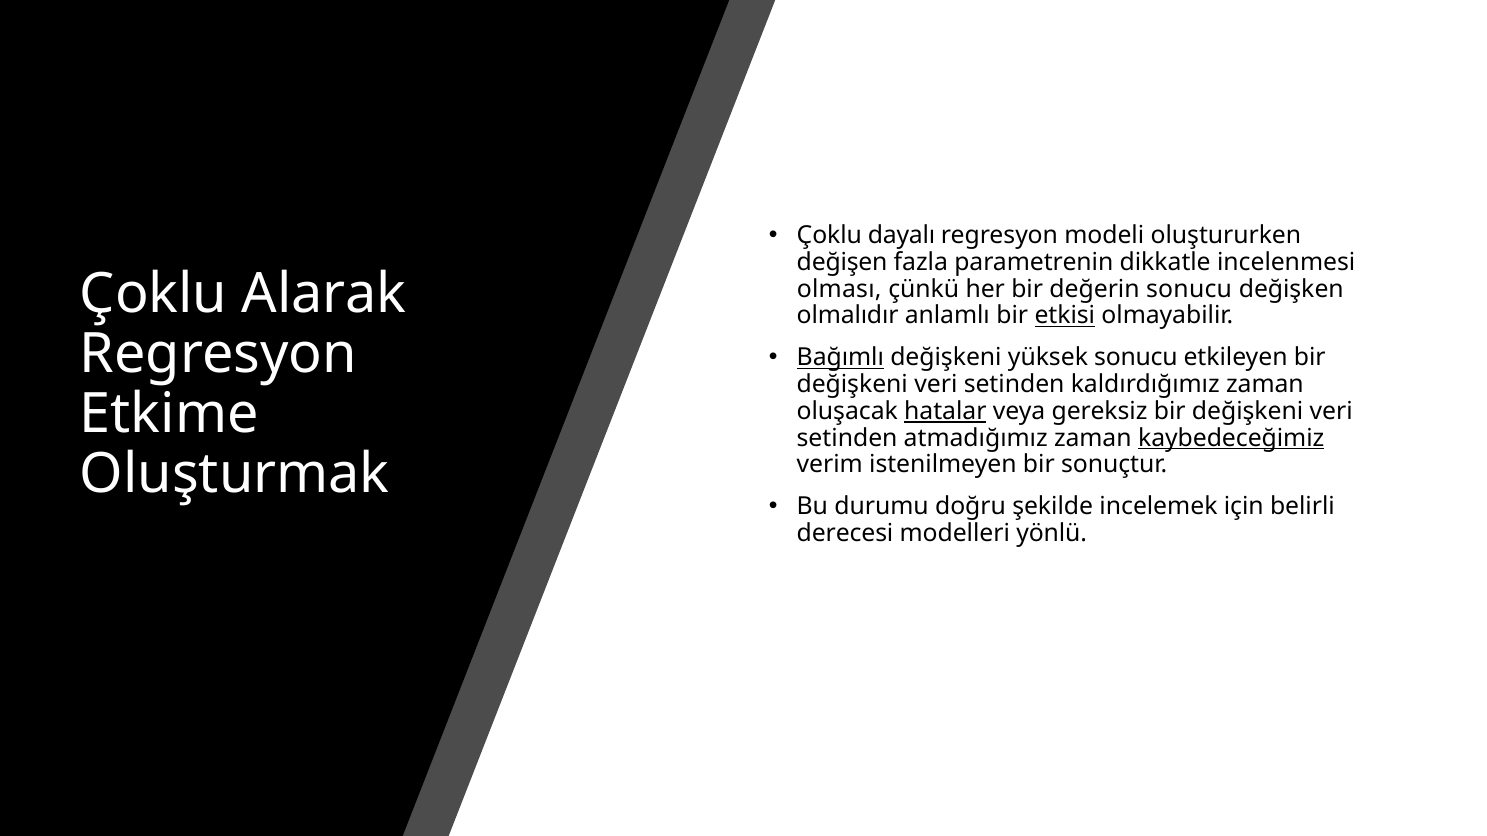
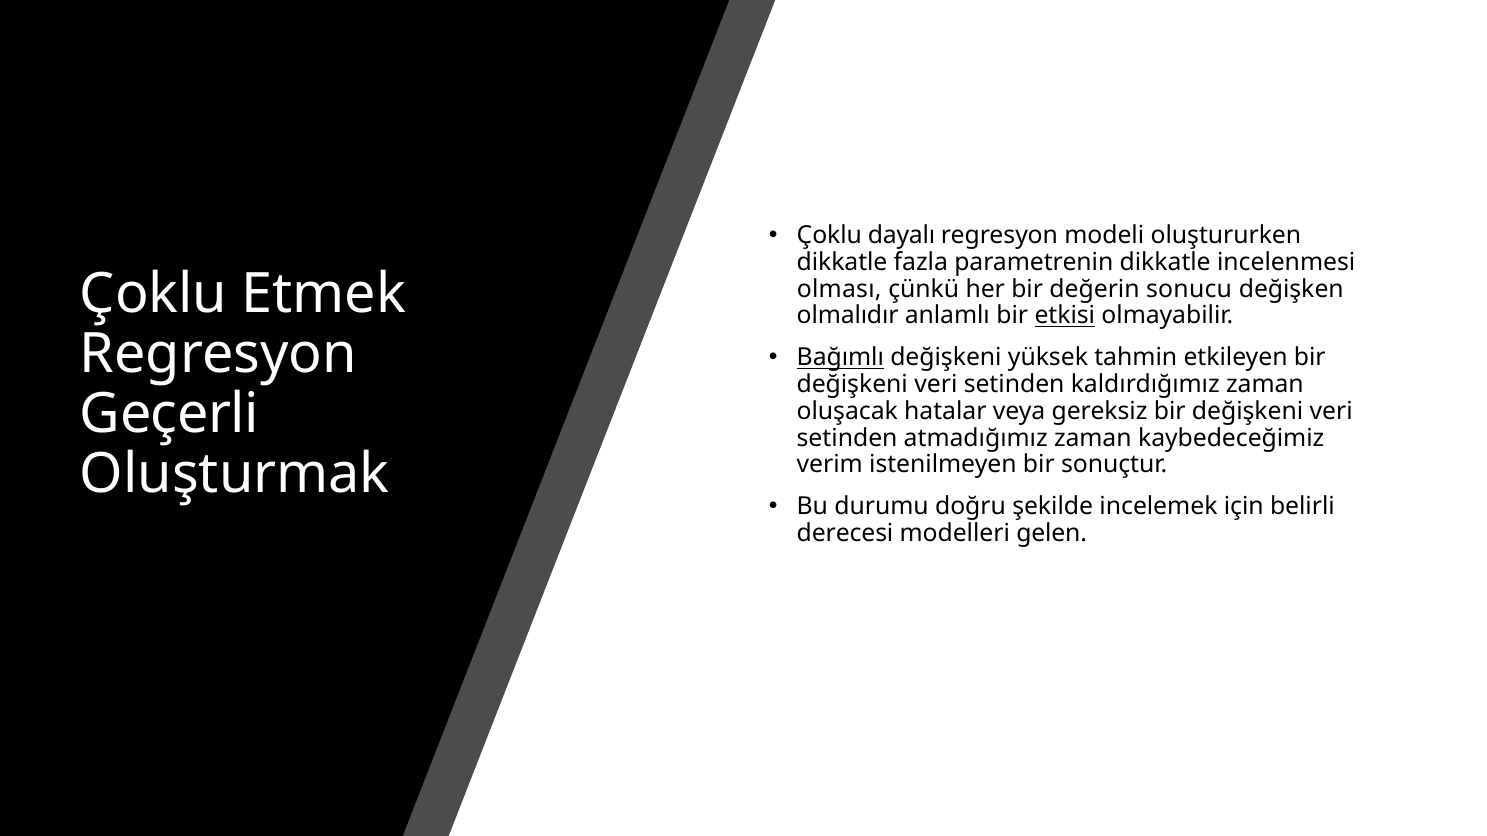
değişen: değişen -> dikkatle (842, 262)
Alarak: Alarak -> Etmek (324, 294)
yüksek sonucu: sonucu -> tahmin (1136, 358)
Etkime: Etkime -> Geçerli (169, 414)
hatalar underline: present -> none (945, 411)
kaybedeceğimiz underline: present -> none (1231, 438)
yönlü: yönlü -> gelen (1052, 534)
